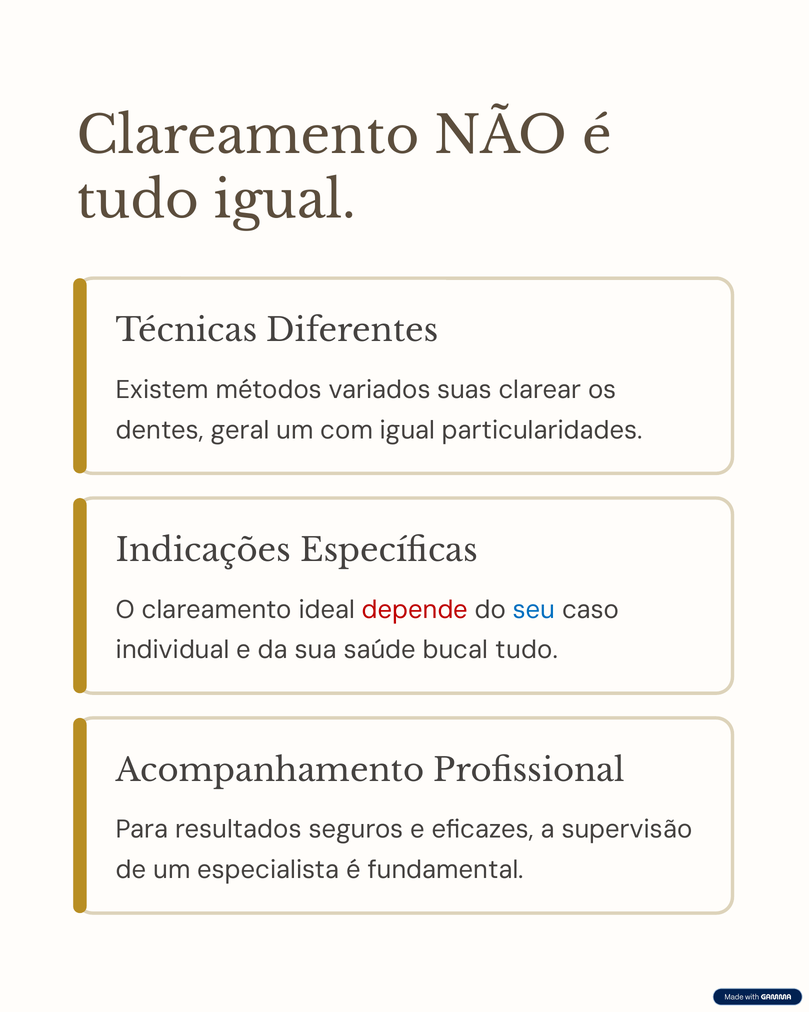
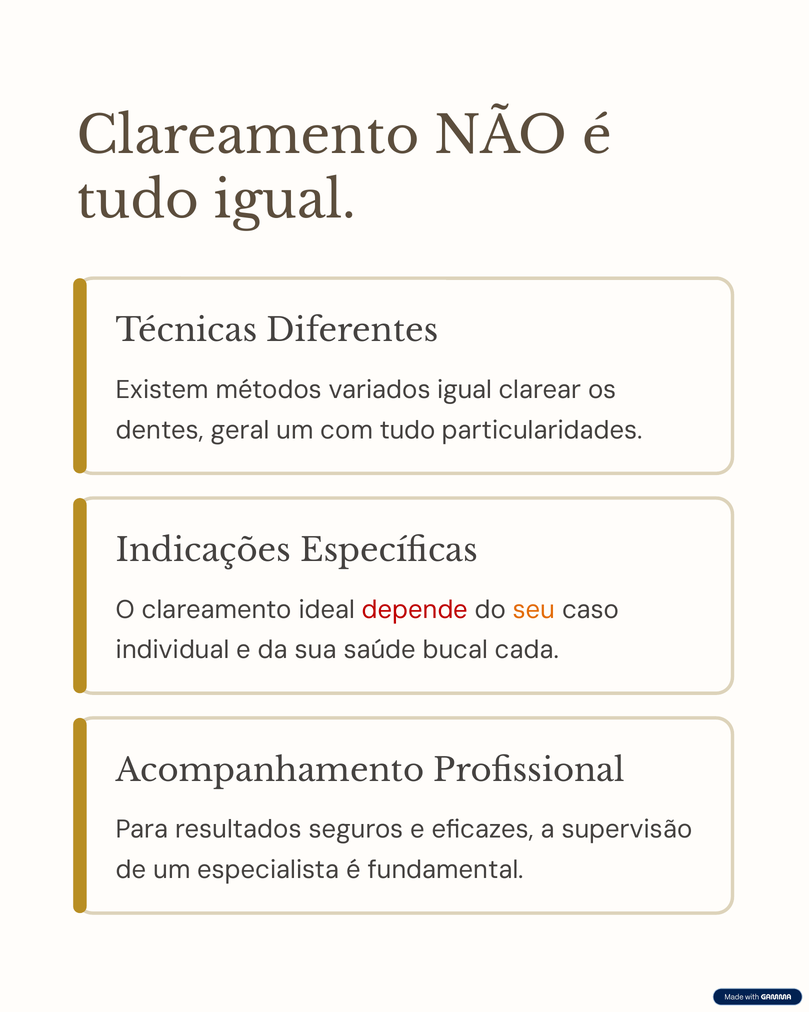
variados suas: suas -> igual (465, 389)
com igual: igual -> tudo (408, 430)
seu colour: blue -> orange (534, 609)
bucal tudo: tudo -> cada (527, 650)
